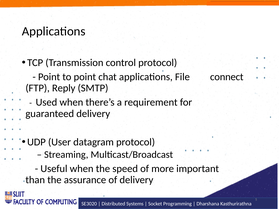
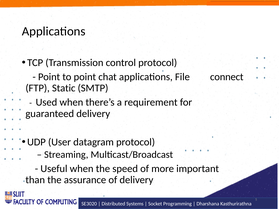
Reply: Reply -> Static (64, 88)
